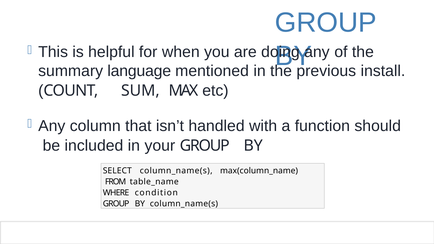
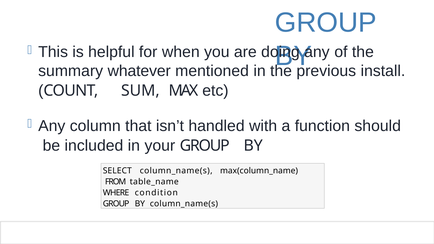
language: language -> whatever (139, 71)
